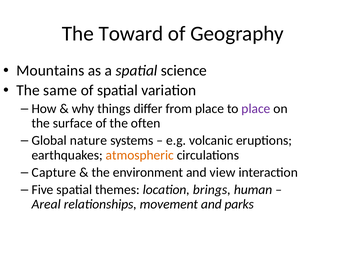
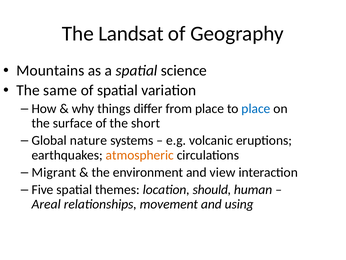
Toward: Toward -> Landsat (131, 33)
place colour: purple -> blue (256, 108)
often: often -> short (146, 123)
Capture: Capture -> Migrant (54, 172)
brings: brings -> should (212, 189)
parks: parks -> using (239, 204)
